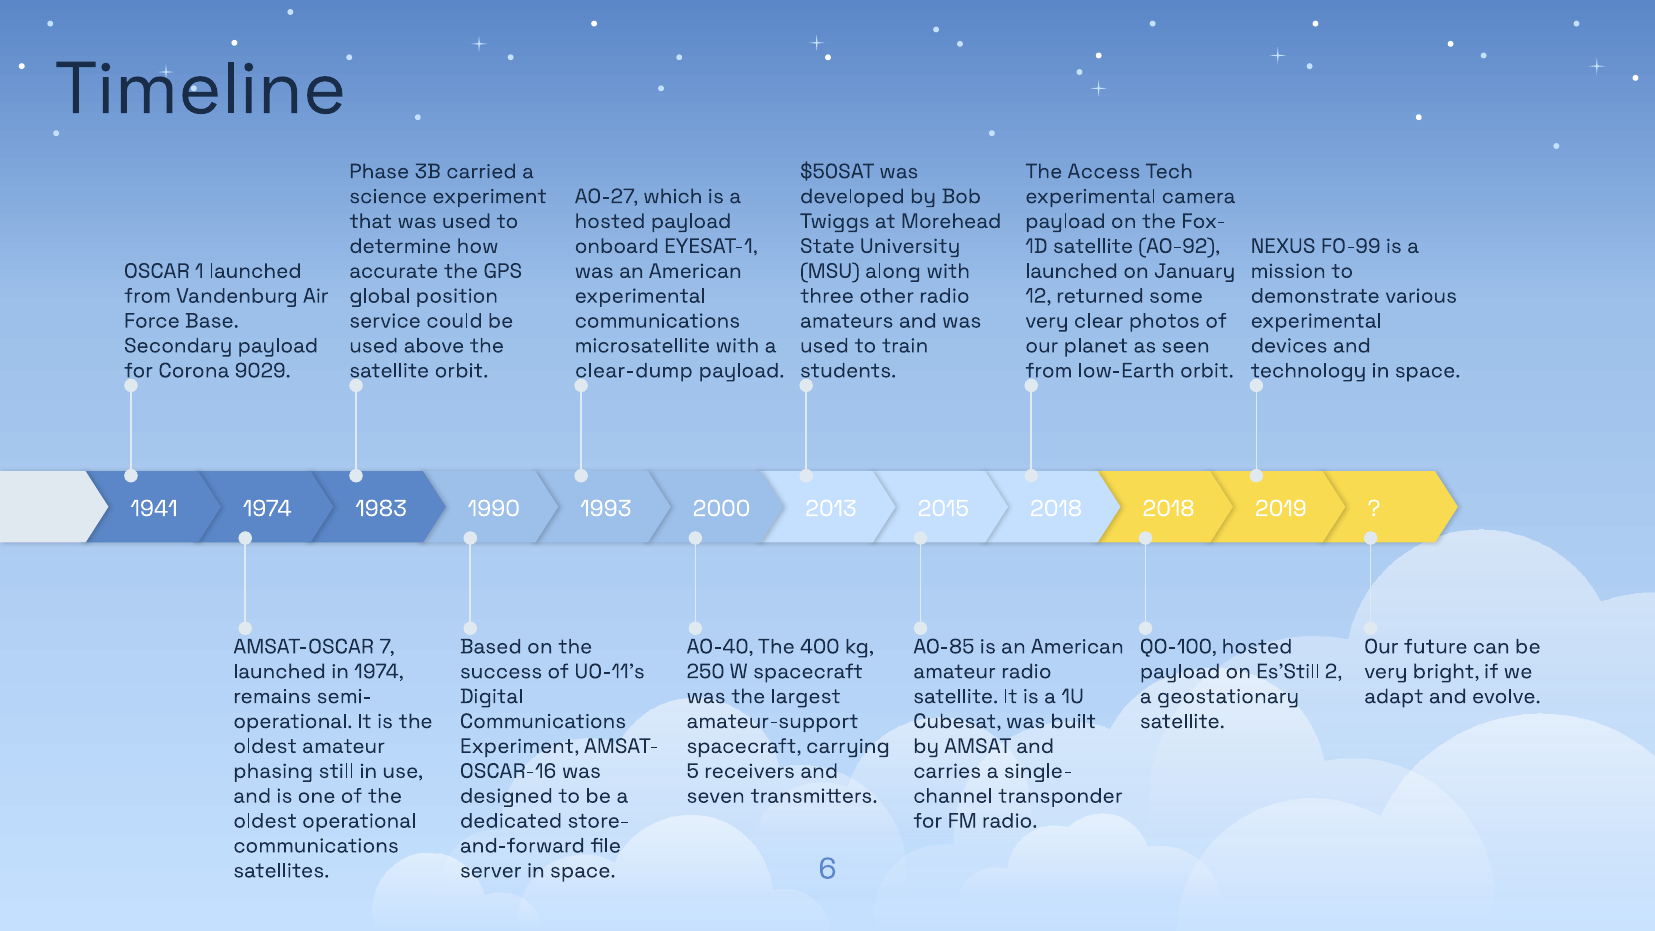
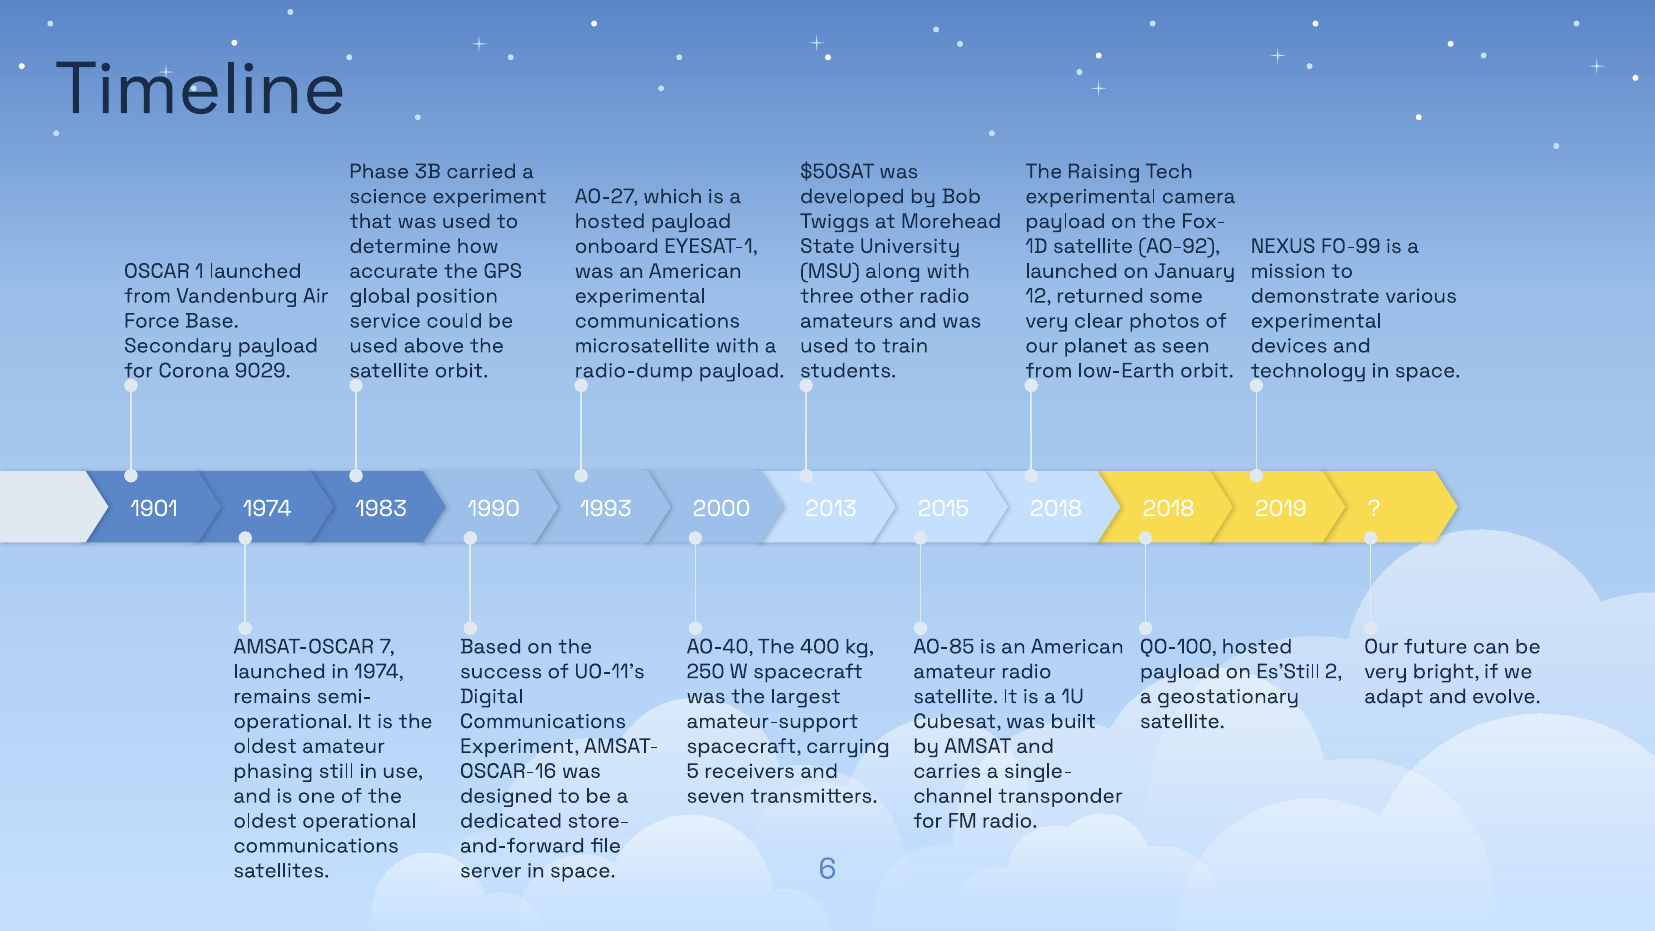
Access: Access -> Raising (1104, 171)
clear-dump: clear-dump -> radio-dump (634, 370)
1941: 1941 -> 1901 (154, 508)
